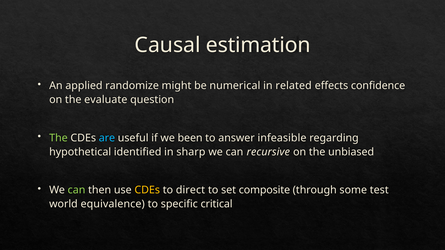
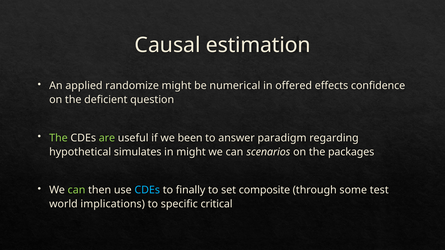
related: related -> offered (294, 86)
evaluate: evaluate -> deficient (106, 100)
are colour: light blue -> light green (107, 138)
infeasible: infeasible -> paradigm (282, 138)
identified: identified -> simulates (138, 152)
in sharp: sharp -> might (191, 152)
recursive: recursive -> scenarios (268, 152)
unbiased: unbiased -> packages (351, 152)
CDEs colour: yellow -> light blue (147, 190)
direct: direct -> finally (191, 190)
equivalence: equivalence -> implications (113, 204)
